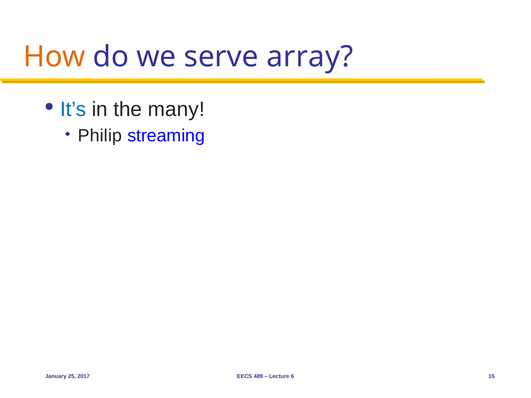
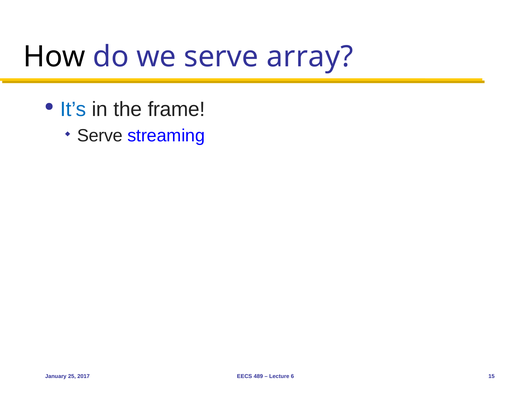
How colour: orange -> black (54, 57)
many: many -> frame (177, 109)
Philip: Philip -> Serve (100, 136)
